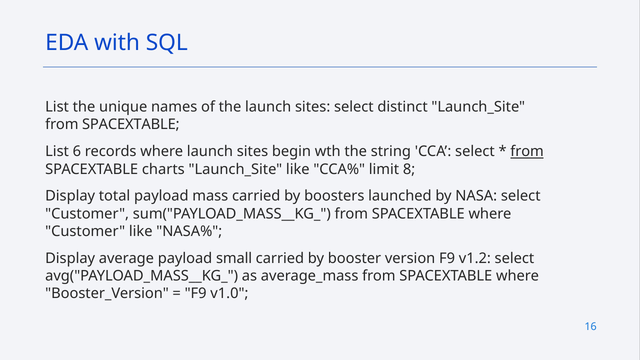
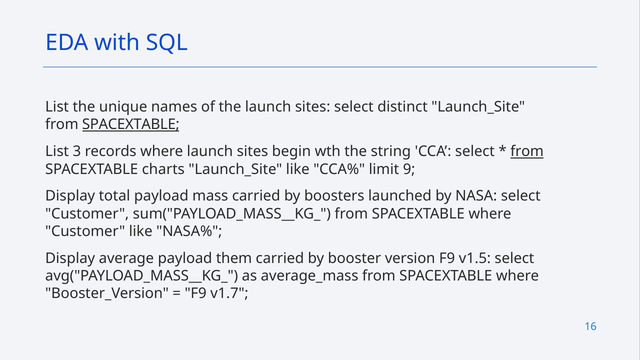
SPACEXTABLE underline: none -> present (131, 125)
6: 6 -> 3 (77, 152)
8: 8 -> 9 (409, 169)
small: small -> them (234, 258)
v1.2: v1.2 -> v1.5 (475, 258)
v1.0: v1.0 -> v1.7 (229, 293)
